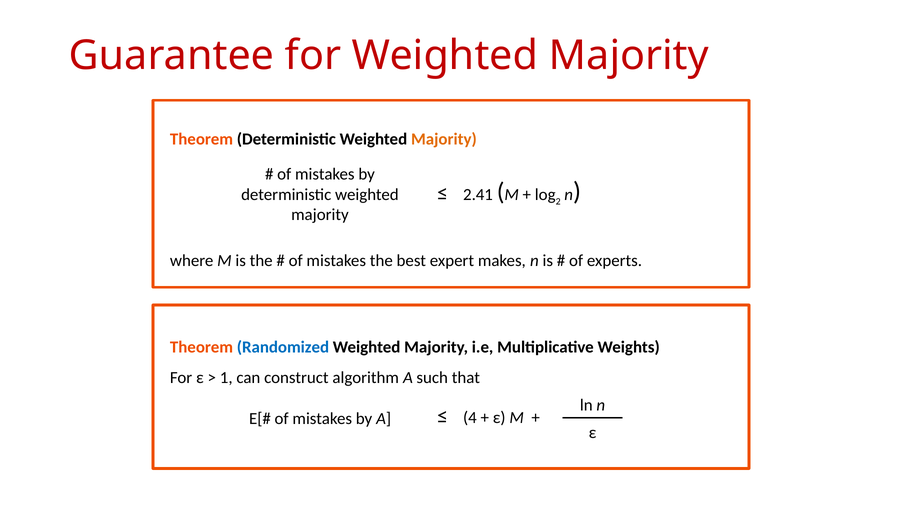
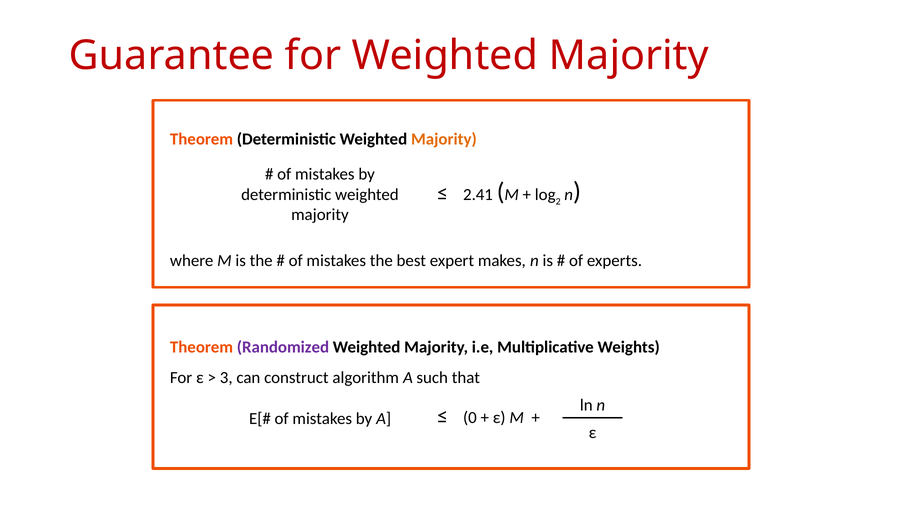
Randomized colour: blue -> purple (283, 348)
1: 1 -> 3 (226, 378)
4: 4 -> 0 (470, 418)
